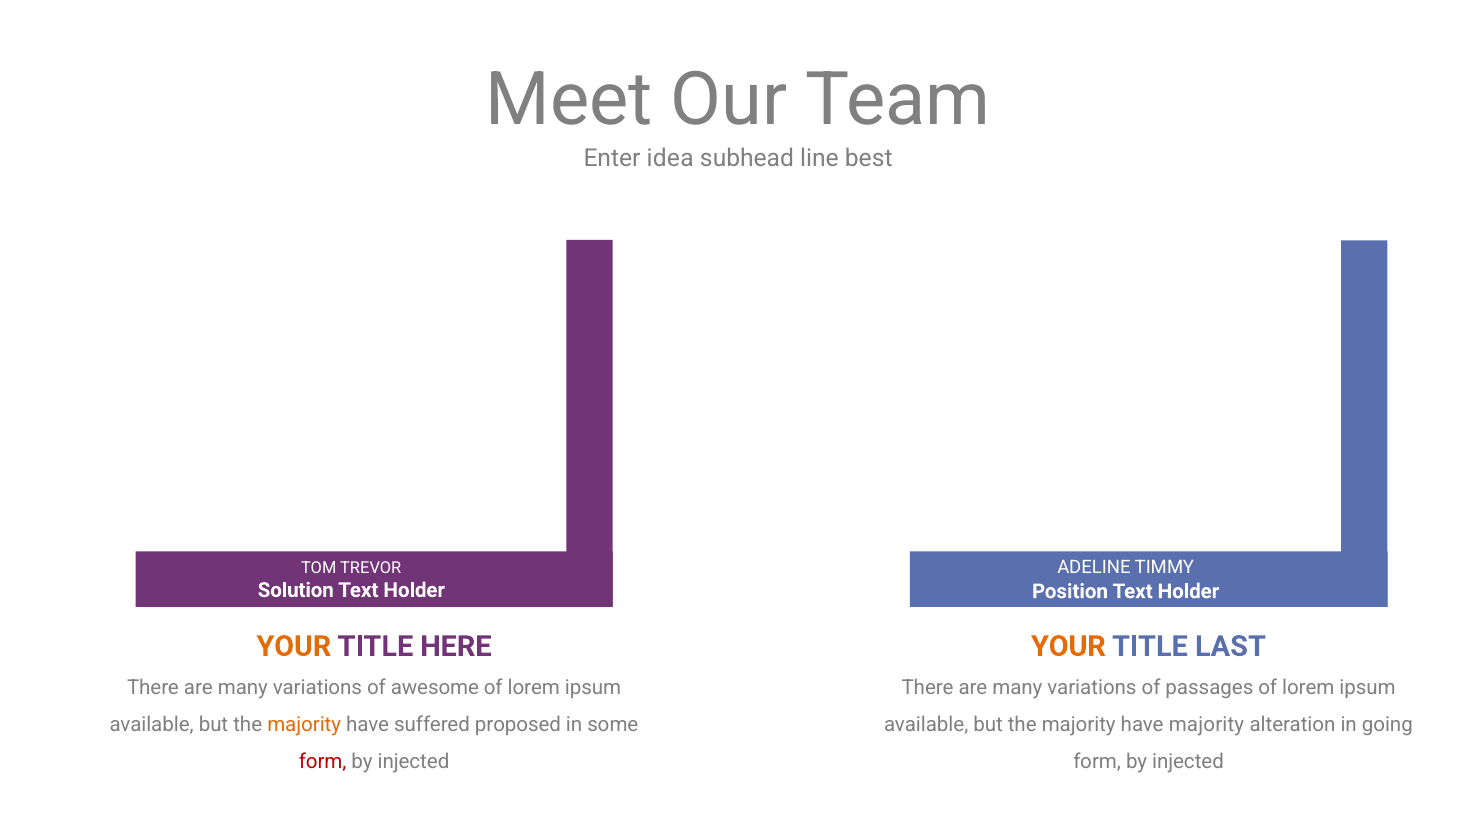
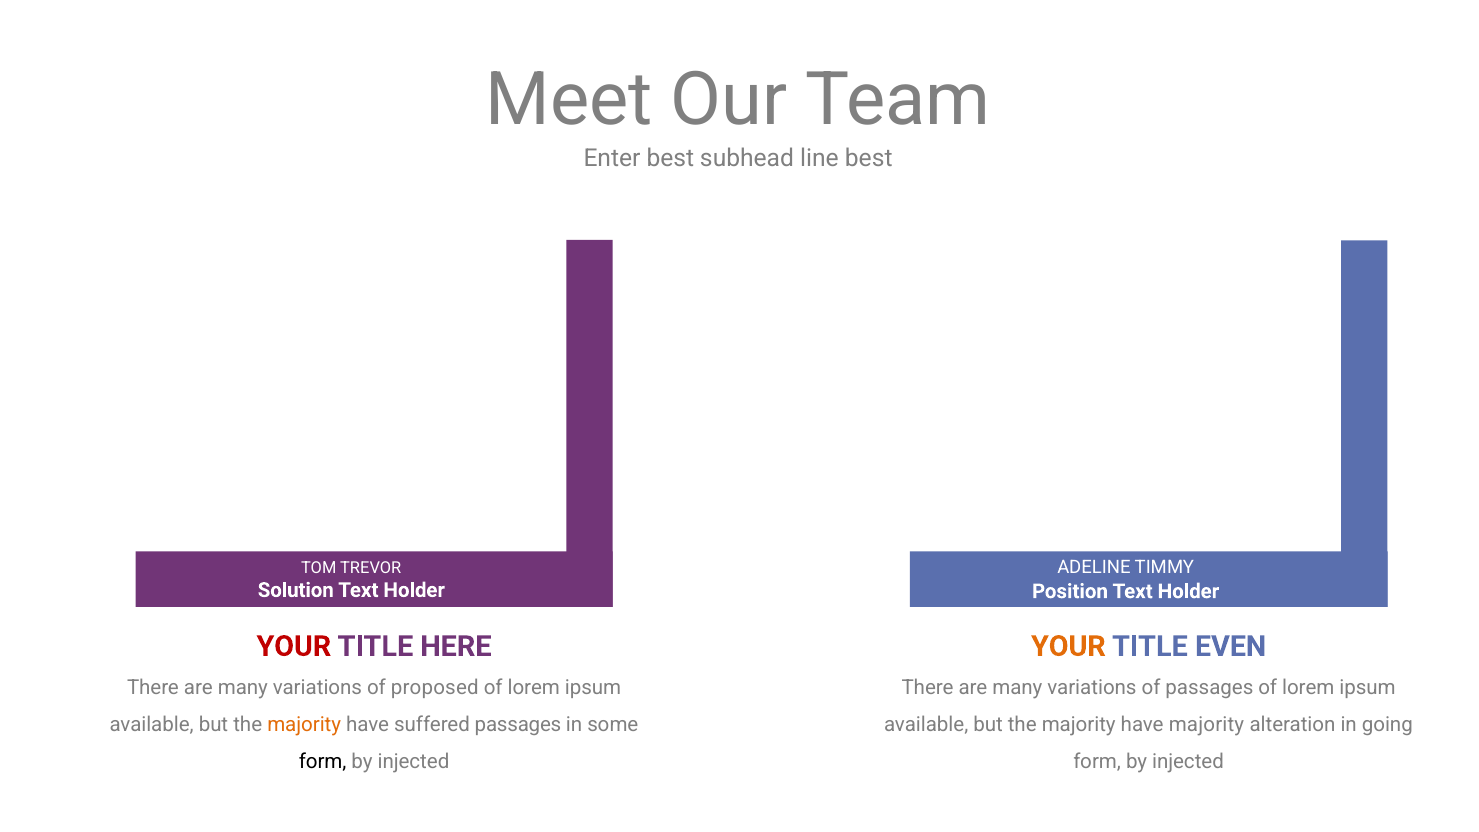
Enter idea: idea -> best (670, 159)
YOUR colour: orange -> red (294, 646)
LAST: LAST -> EVEN (1231, 646)
awesome: awesome -> proposed (435, 688)
suffered proposed: proposed -> passages (518, 725)
form colour: red -> black (323, 762)
